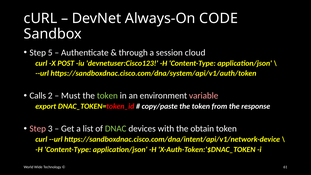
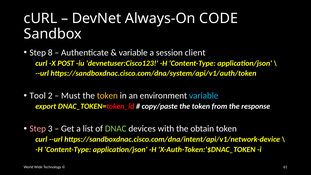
5: 5 -> 8 (50, 53)
through: through -> variable (133, 53)
cloud: cloud -> client (195, 53)
Calls: Calls -> Tool (38, 96)
token colour: light green -> yellow (107, 96)
variable colour: pink -> light blue (204, 96)
